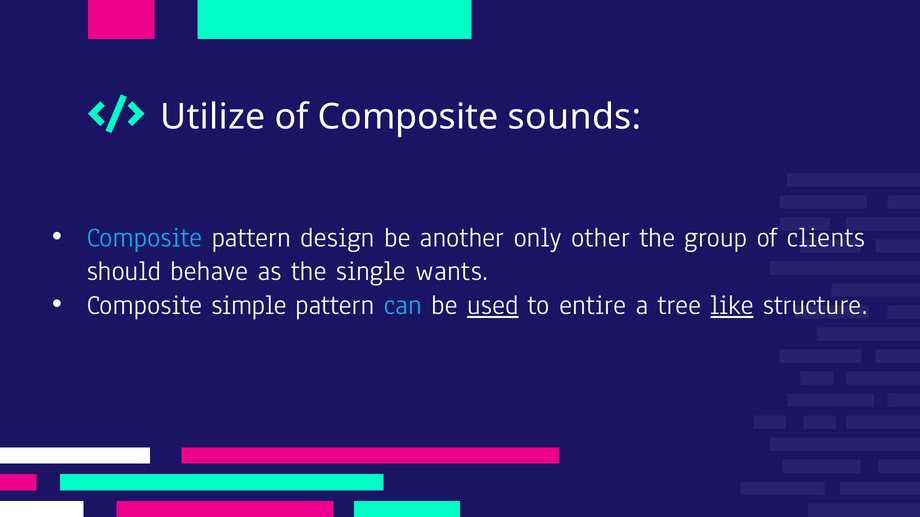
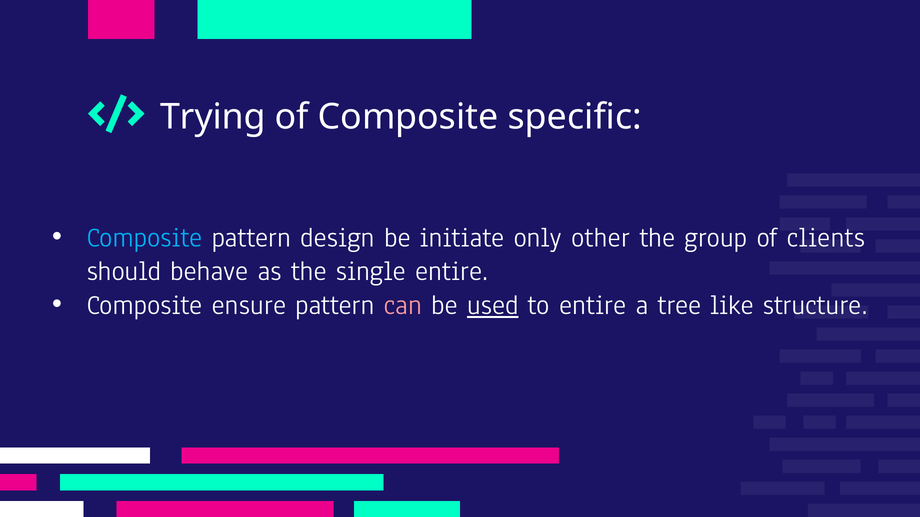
Utilize: Utilize -> Trying (213, 117)
sounds: sounds -> specific (575, 117)
another: another -> initiate (462, 238)
single wants: wants -> entire (452, 271)
simple: simple -> ensure (249, 305)
can colour: light blue -> pink (403, 305)
like underline: present -> none (732, 305)
